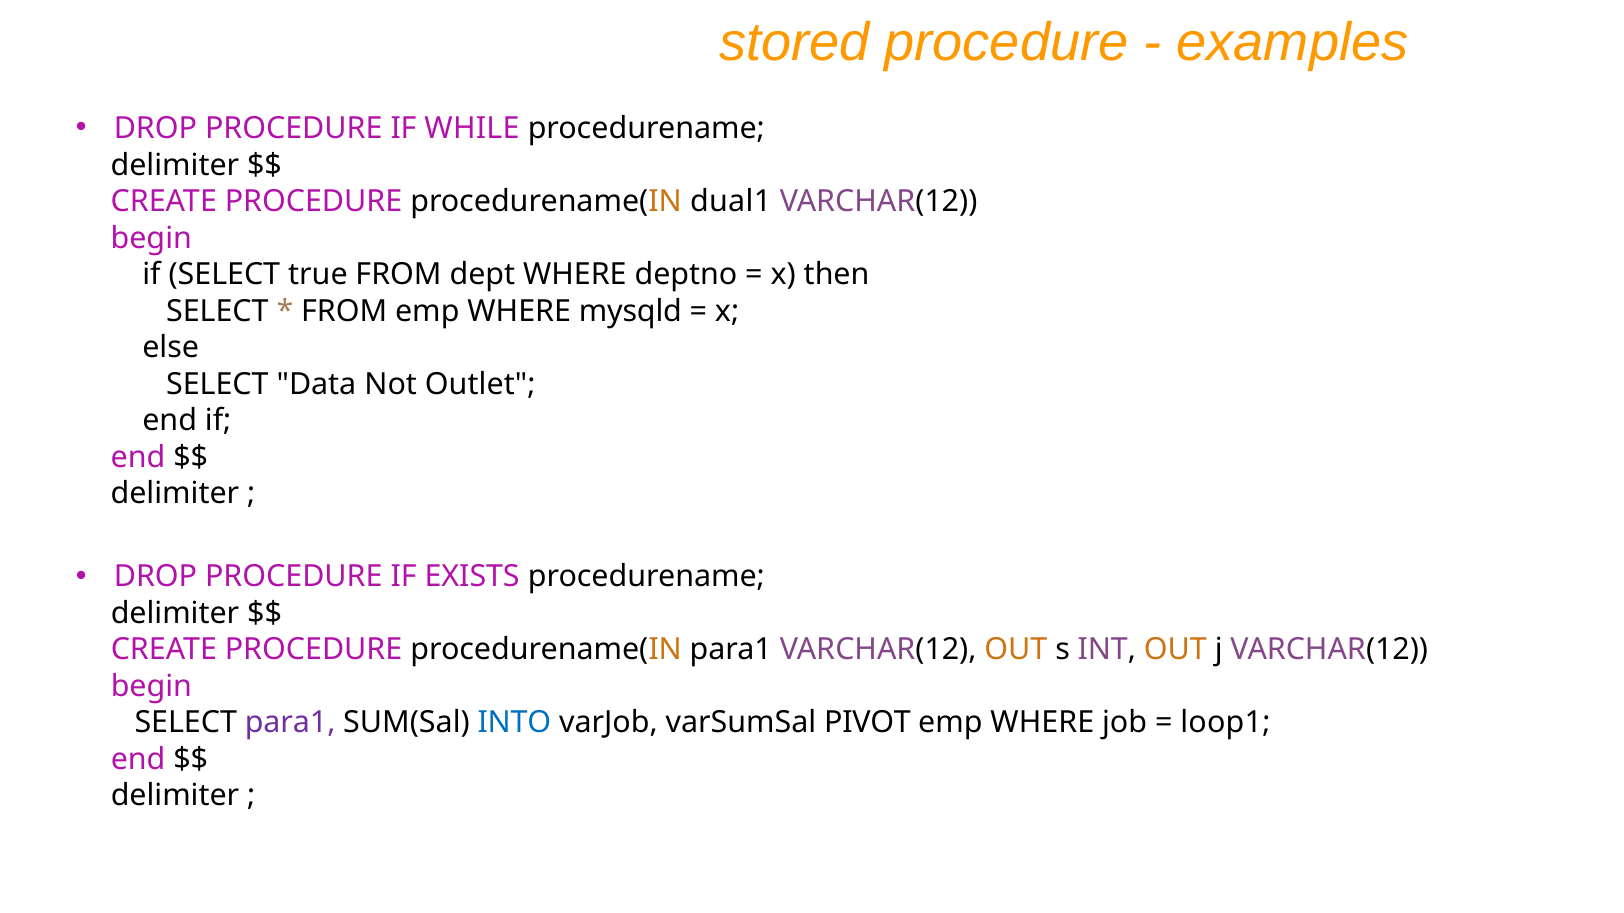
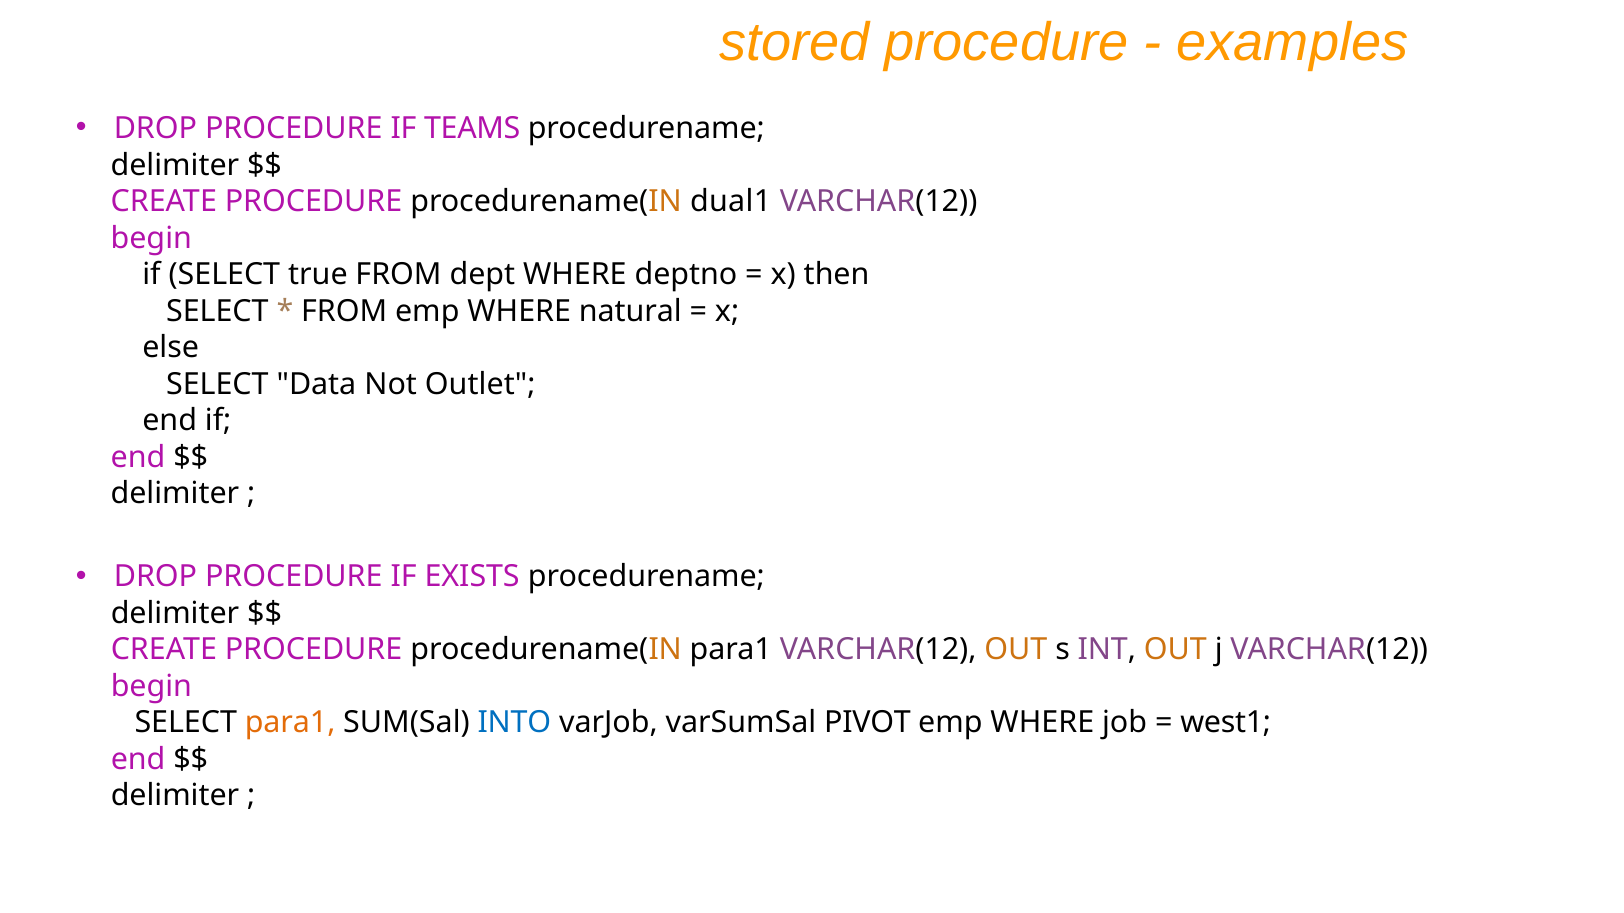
WHILE: WHILE -> TEAMS (472, 129)
mysqld: mysqld -> natural (630, 311)
para1 colour: purple -> orange (290, 723)
loop1: loop1 -> west1 (1226, 723)
